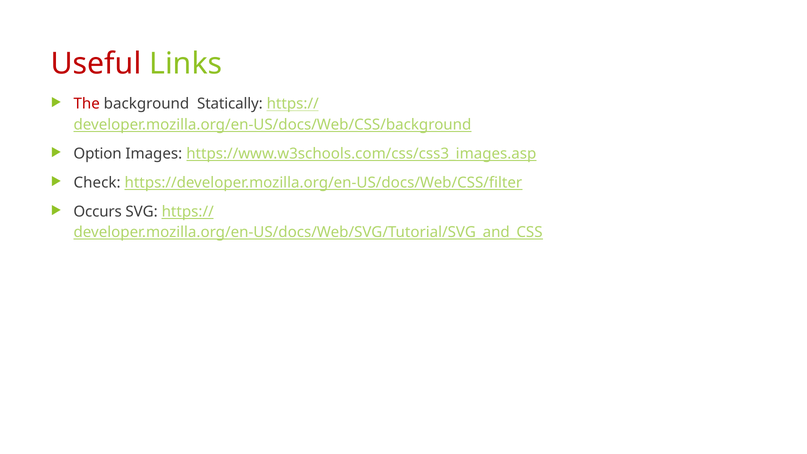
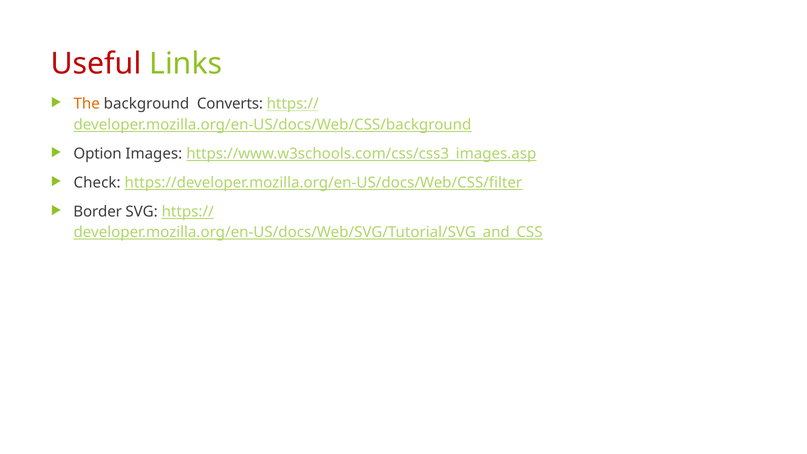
The colour: red -> orange (87, 104)
Statically: Statically -> Converts (230, 104)
Occurs: Occurs -> Border (98, 212)
